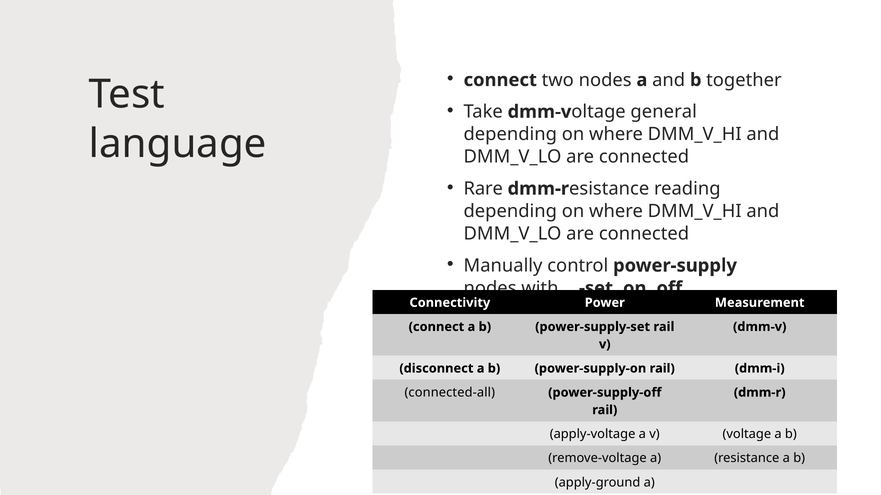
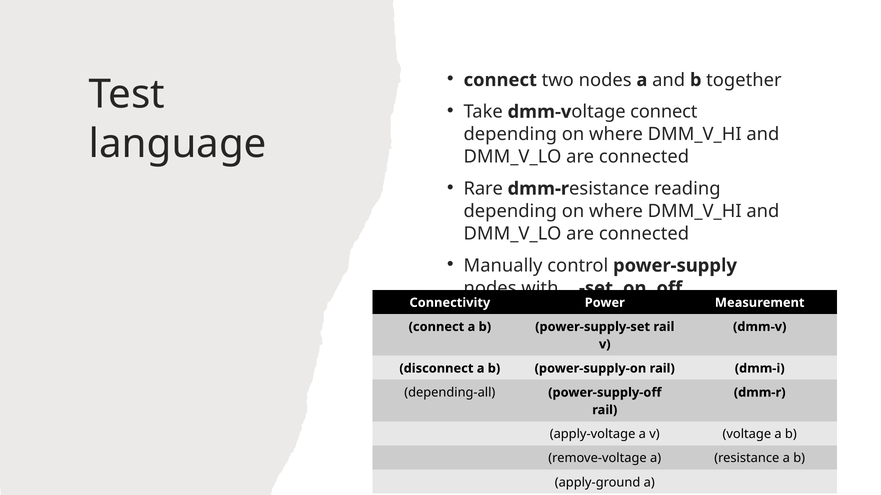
general: general -> connect (664, 112)
connected-all: connected-all -> depending-all (450, 393)
